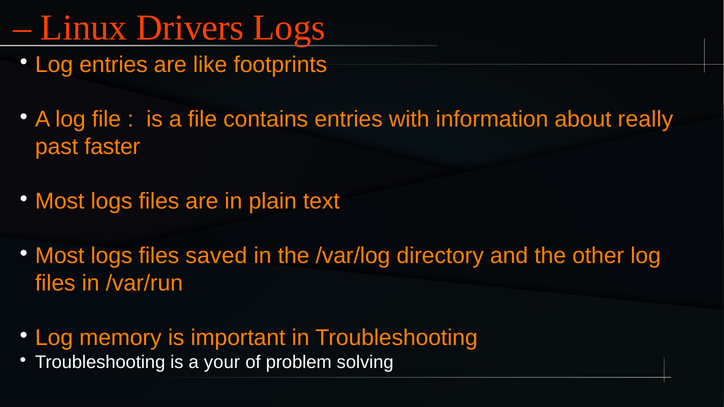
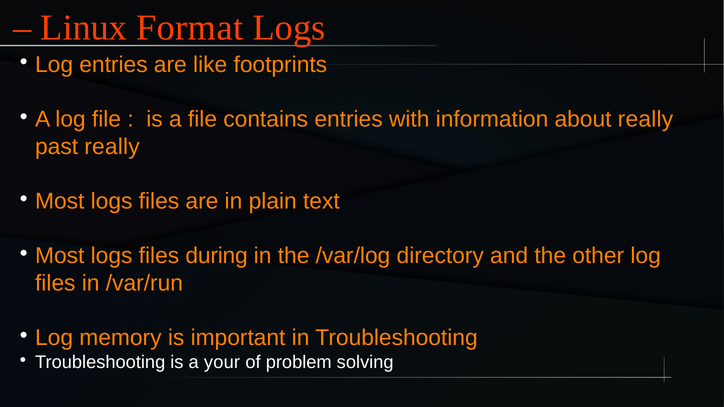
Drivers: Drivers -> Format (190, 28)
past faster: faster -> really (112, 147)
saved: saved -> during (217, 256)
